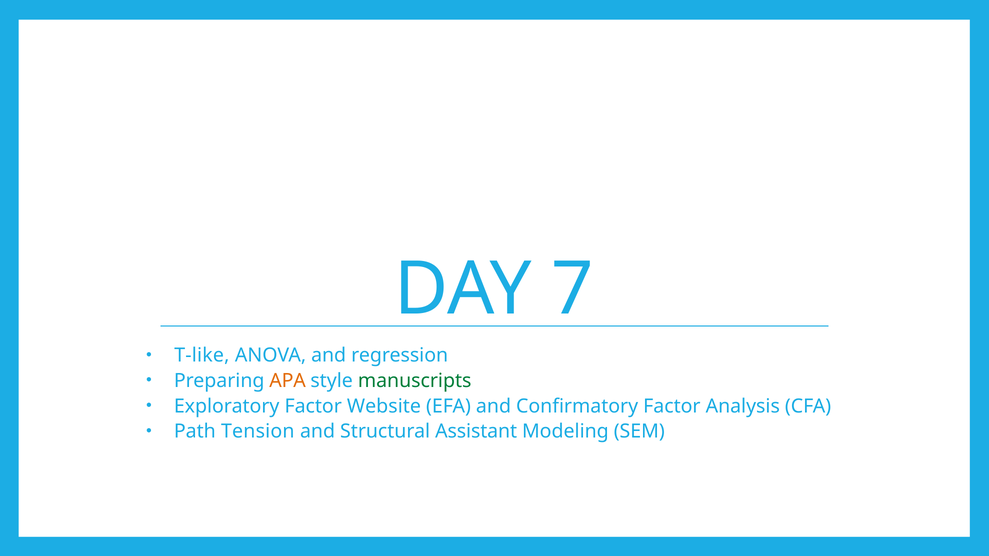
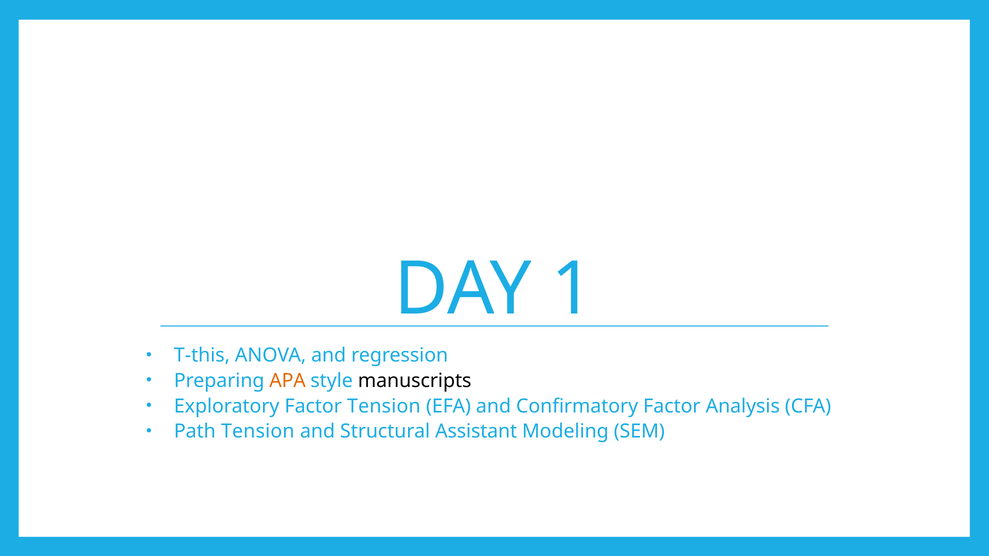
7: 7 -> 1 (572, 289)
T-like: T-like -> T-this (202, 356)
manuscripts colour: green -> black (415, 381)
Factor Website: Website -> Tension (384, 406)
